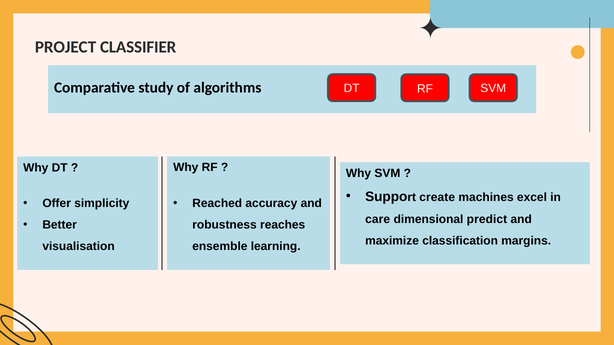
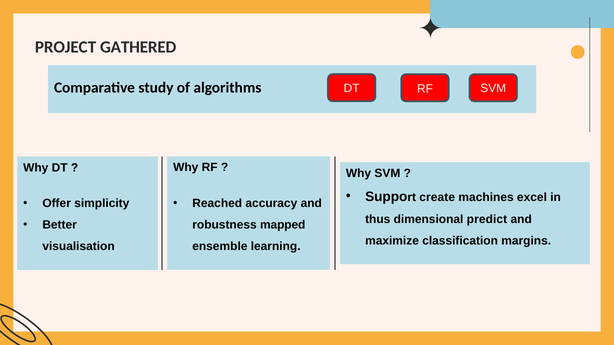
CLASSIFIER: CLASSIFIER -> GATHERED (138, 47)
care: care -> thus (378, 219)
reaches: reaches -> mapped (283, 225)
